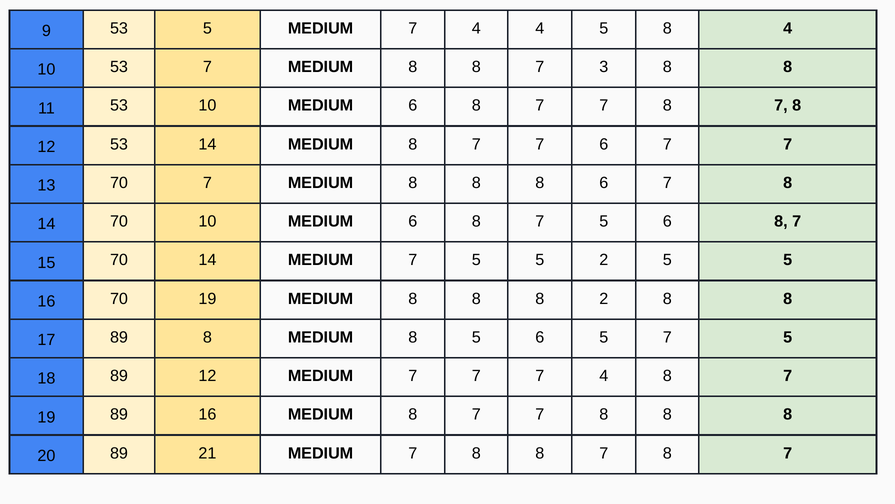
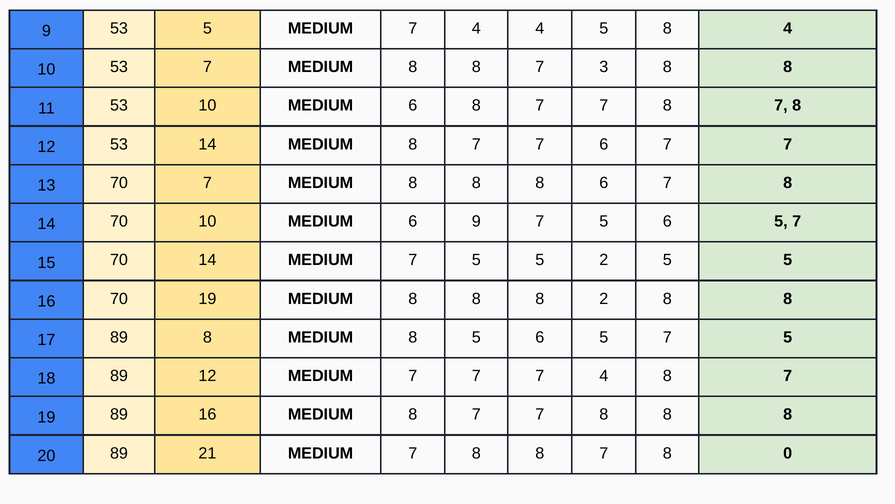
8: 8 -> 9 (476, 221)
7 5 6 8: 8 -> 5 (781, 221)
8 7 8 7: 7 -> 0 (788, 453)
